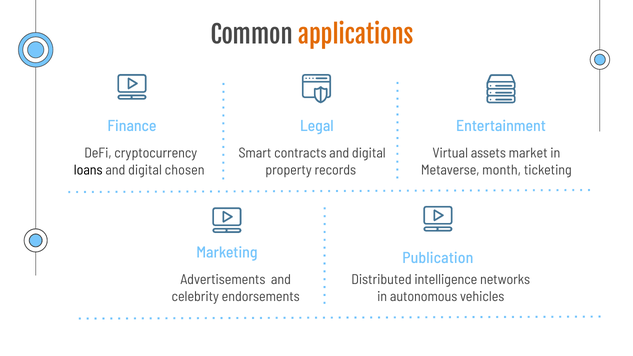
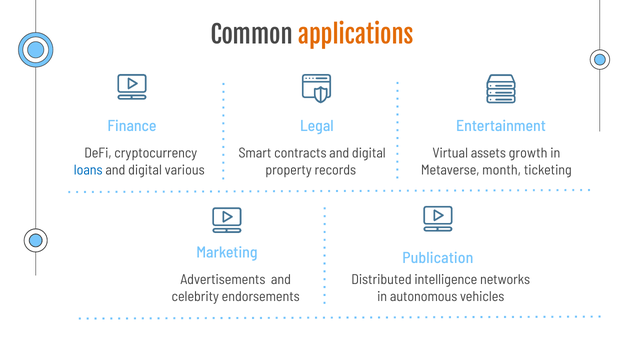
market: market -> growth (528, 153)
loans colour: black -> blue (88, 170)
chosen: chosen -> various (185, 170)
